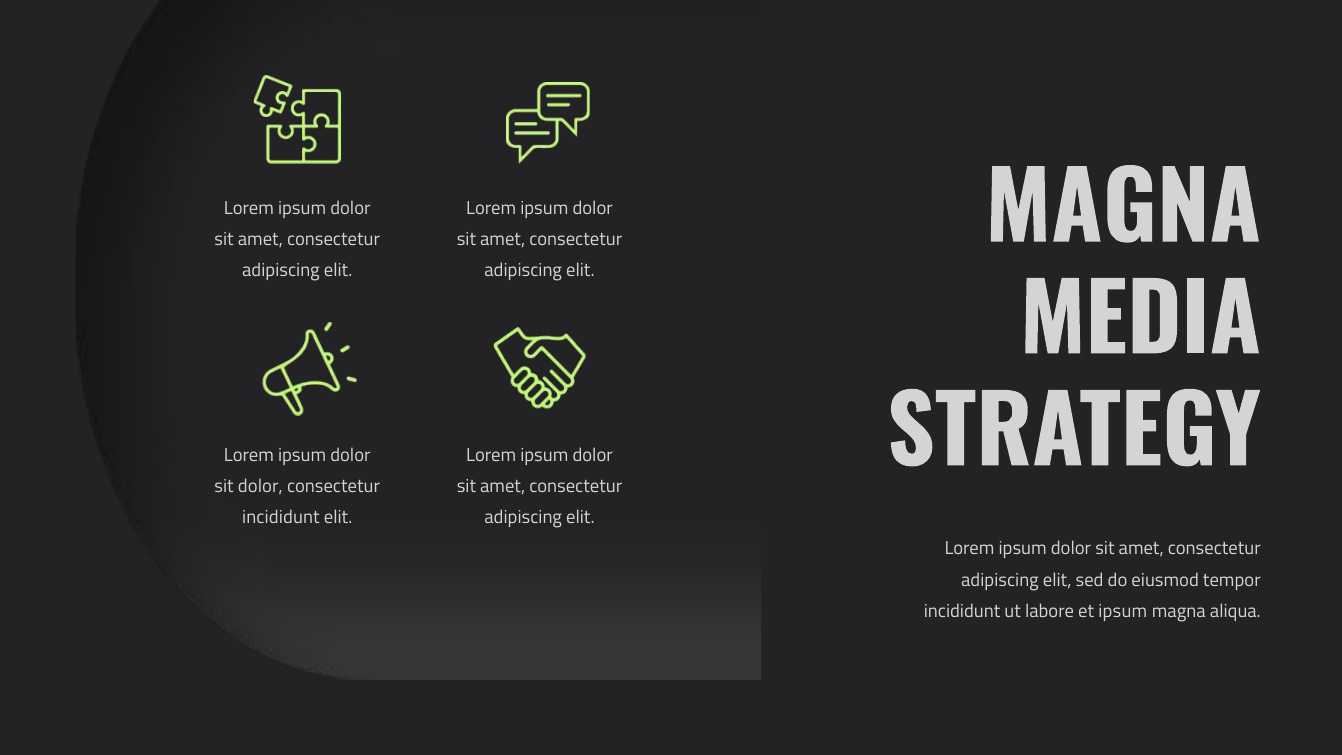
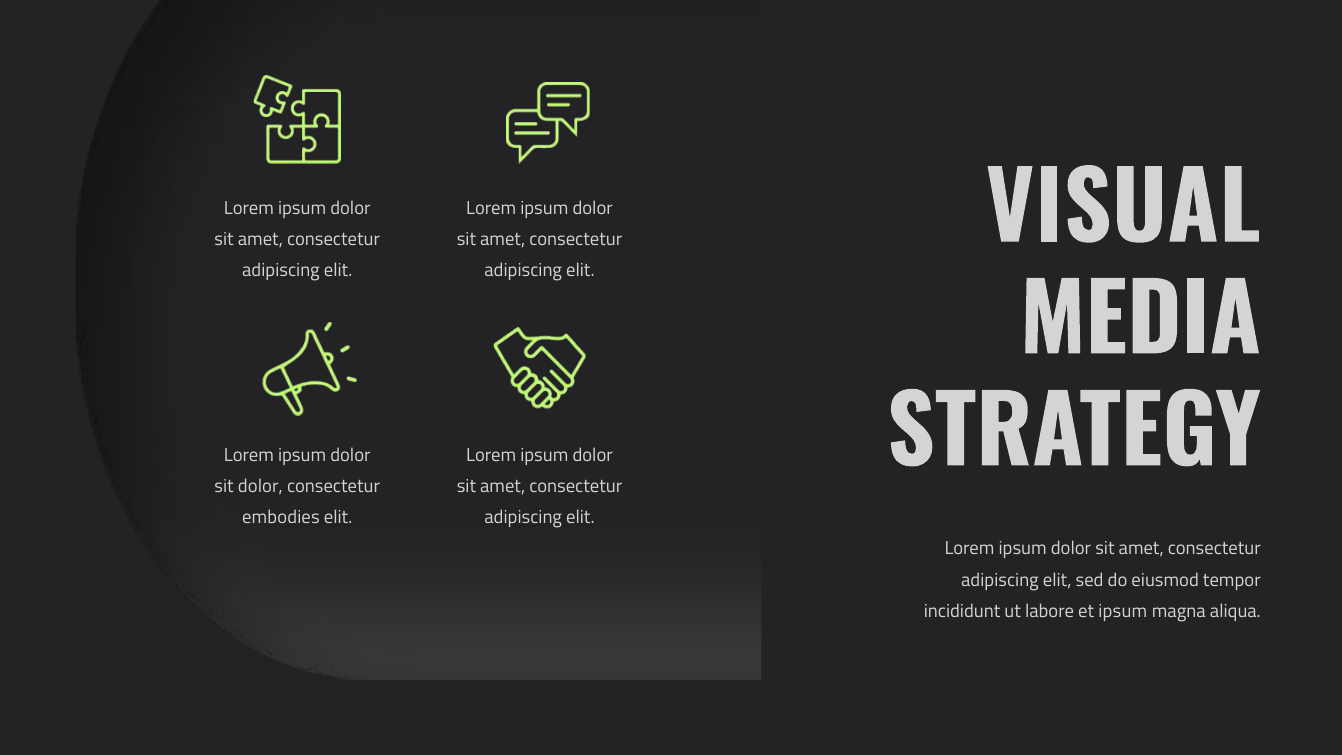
MAGNA: MAGNA -> VISUAL (1123, 211)
incididunt: incididunt -> embodies (281, 517)
